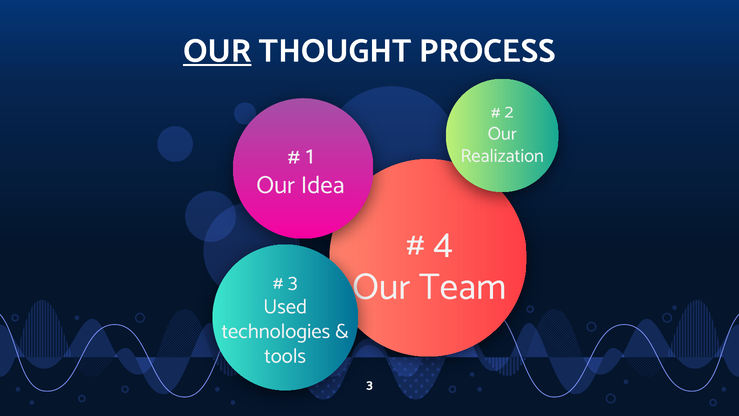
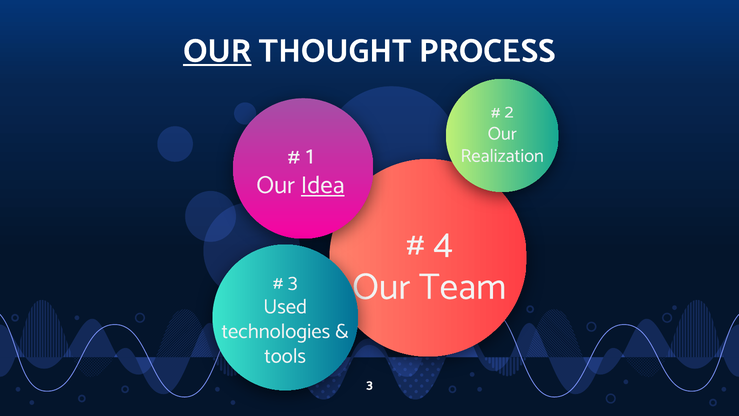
Idea underline: none -> present (323, 185)
